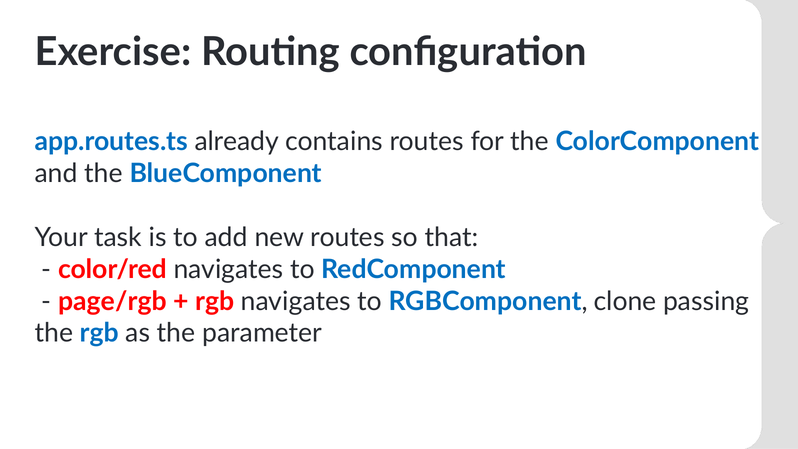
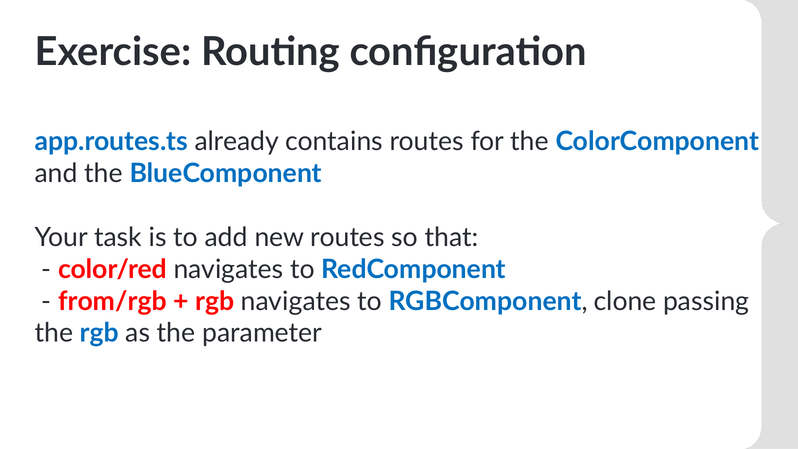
page/rgb: page/rgb -> from/rgb (113, 301)
